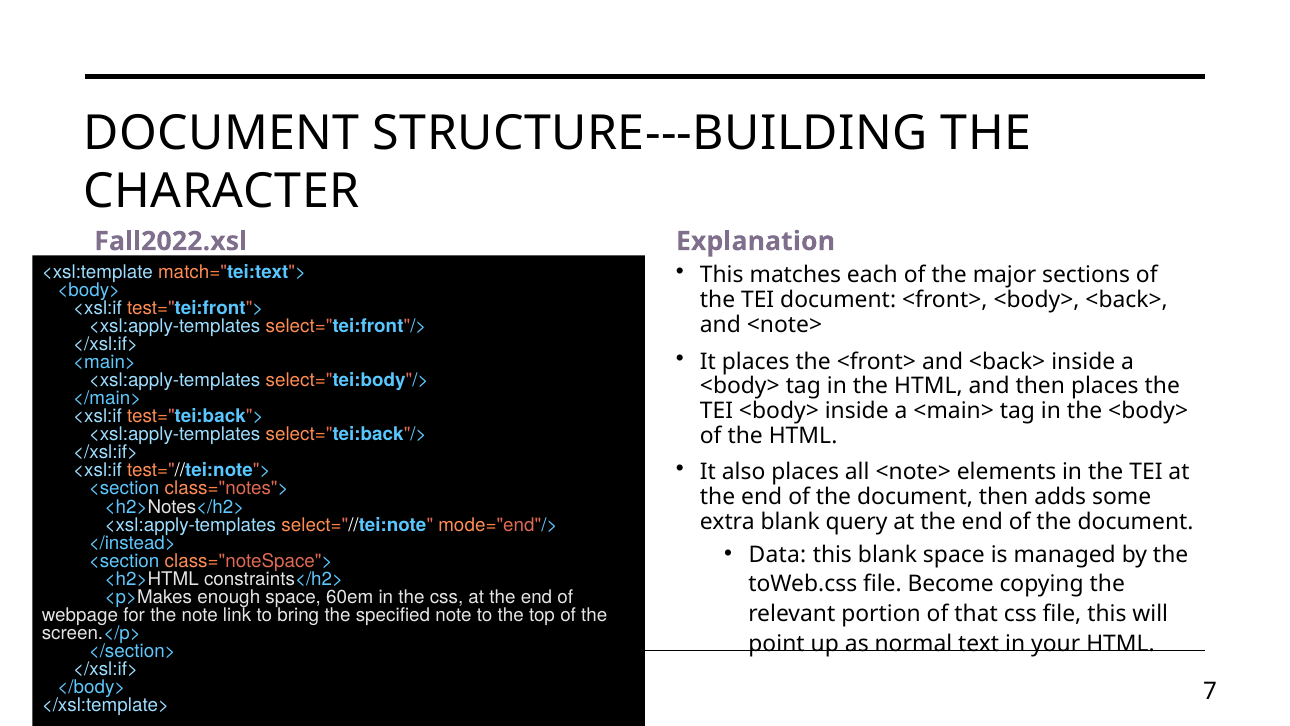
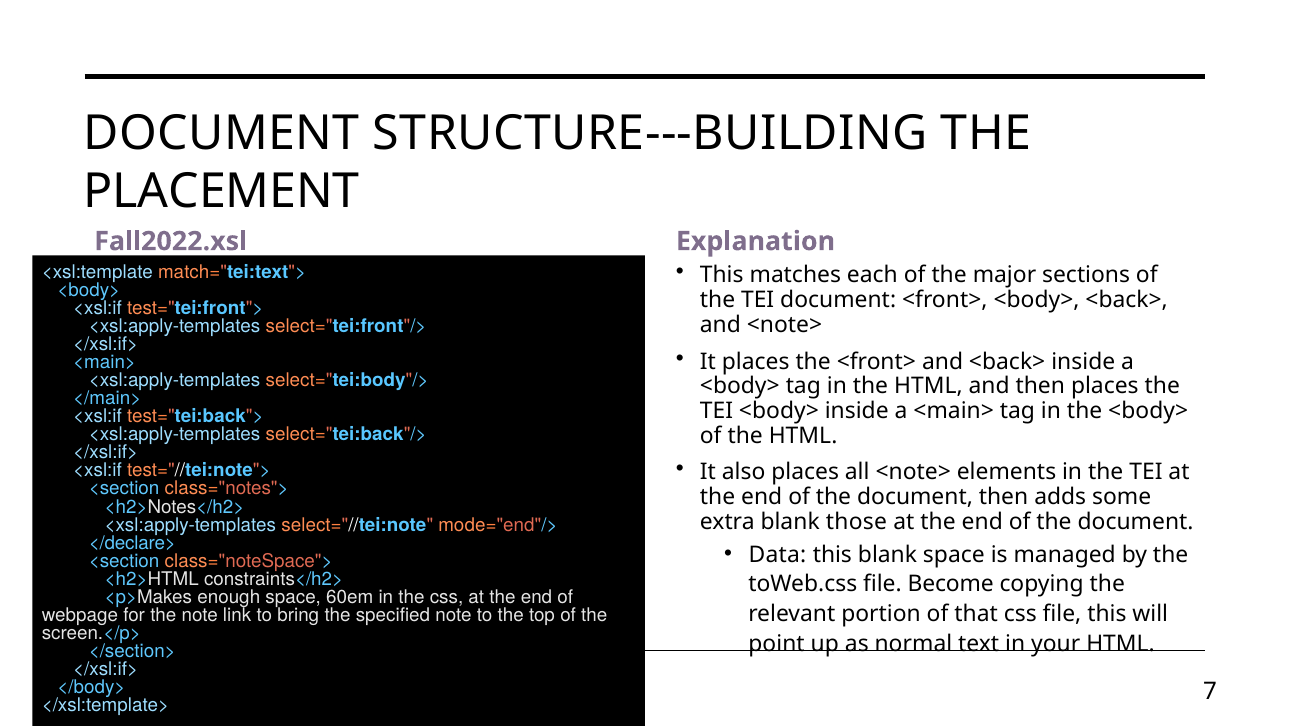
CHARACTER: CHARACTER -> PLACEMENT (222, 191)
query: query -> those (856, 522)
</instead>: </instead> -> </declare> (132, 543)
